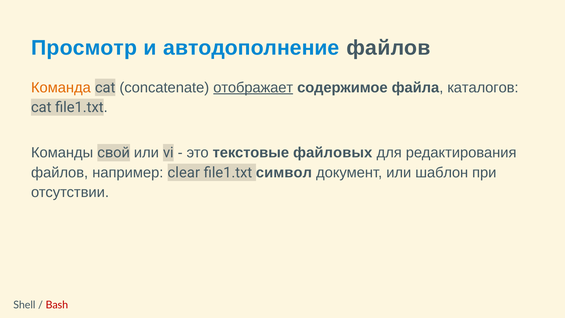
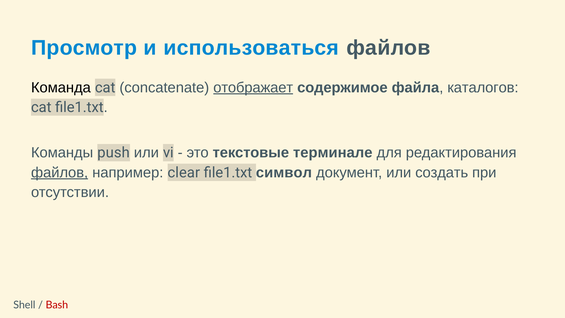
автодополнение: автодополнение -> использоваться (251, 48)
Команда colour: orange -> black (61, 88)
свой: свой -> push (114, 153)
файловых: файловых -> терминале (333, 153)
файлов underline: none -> present (60, 172)
шаблон: шаблон -> создать (442, 172)
